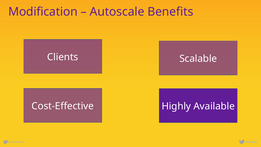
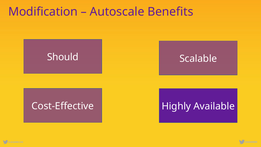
Clients: Clients -> Should (63, 57)
